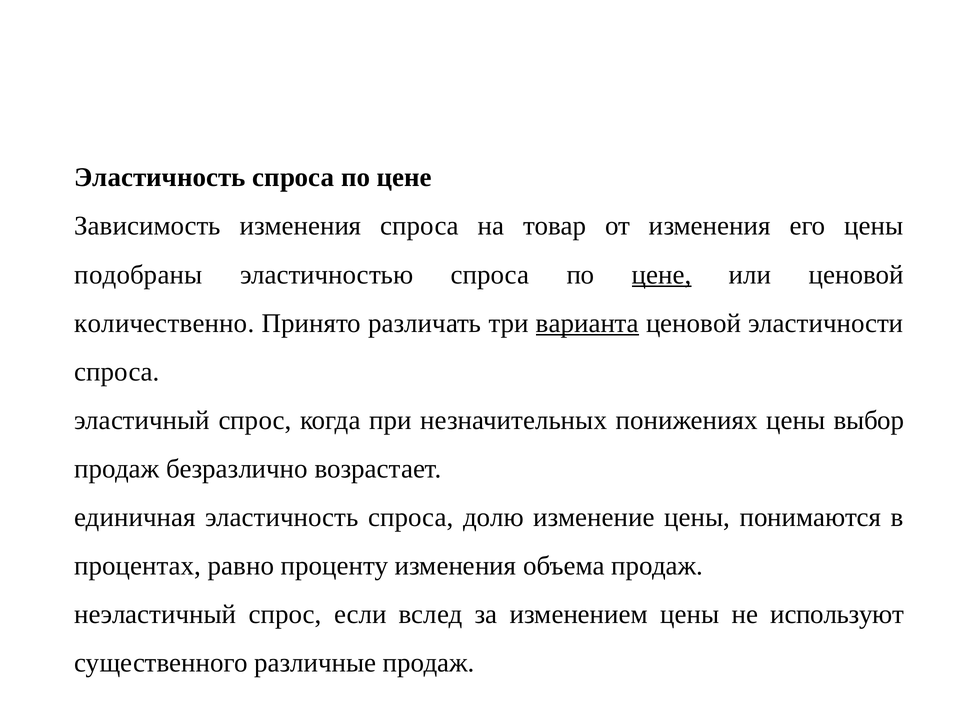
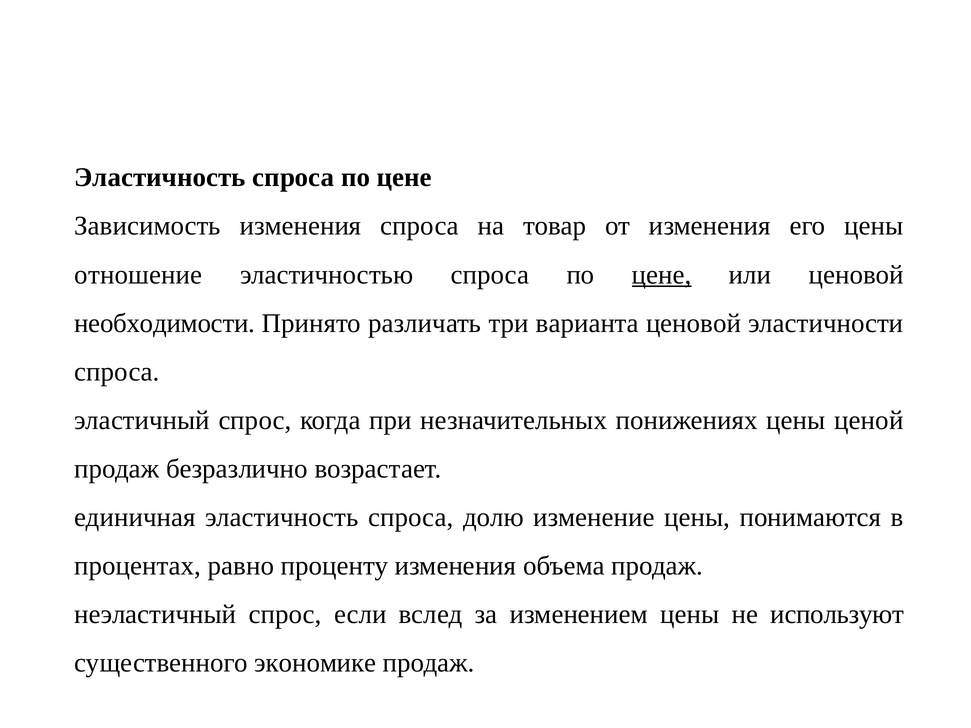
подобраны: подобраны -> отношение (138, 275)
количественно: количественно -> необходимости (165, 323)
варианта underline: present -> none (587, 323)
выбор: выбор -> ценой (869, 420)
различные: различные -> экономике (315, 663)
